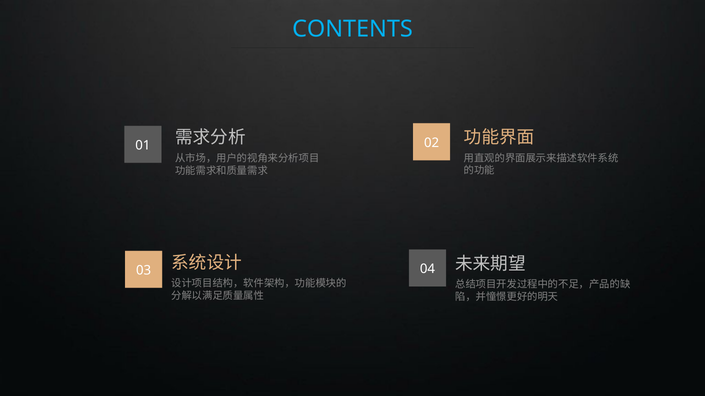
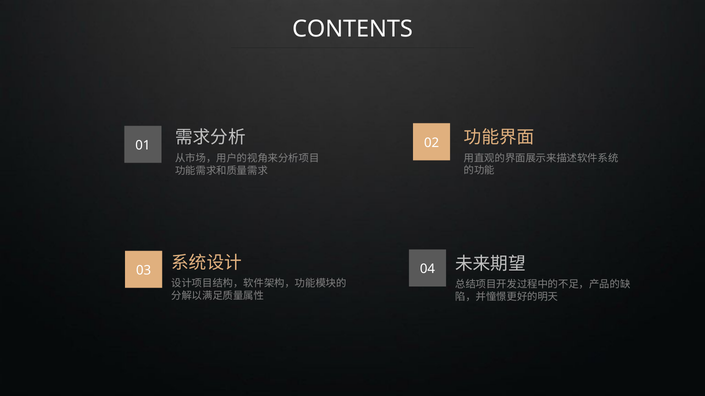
CONTENTS colour: light blue -> white (353, 29)
